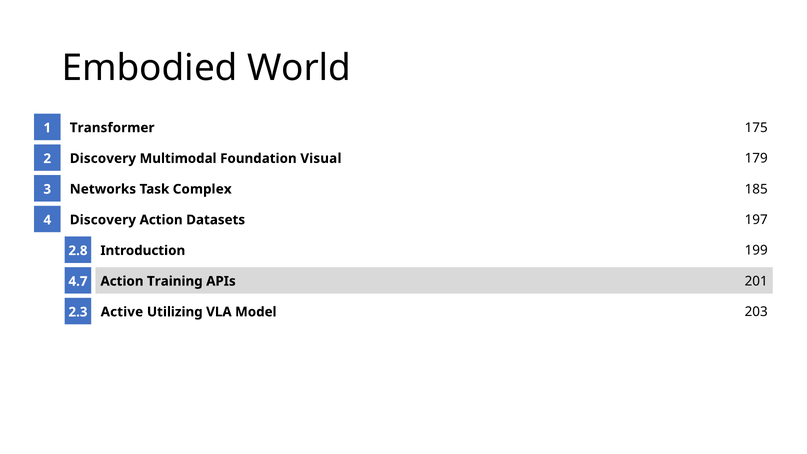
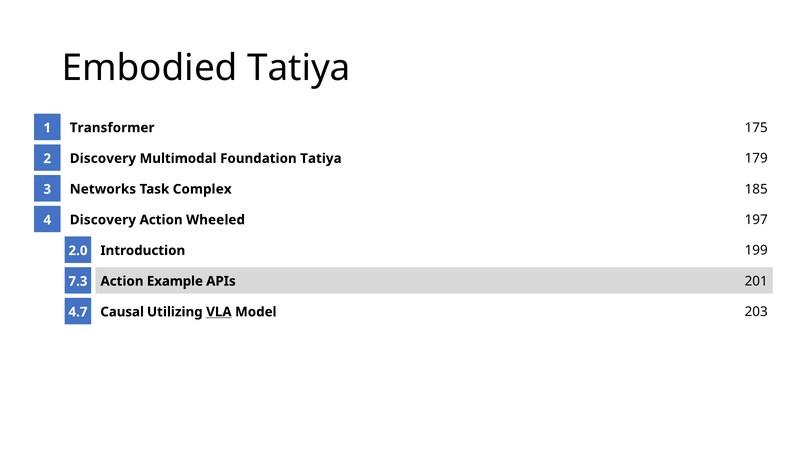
Embodied World: World -> Tatiya (299, 68)
Foundation Visual: Visual -> Tatiya (321, 158)
Datasets: Datasets -> Wheeled (216, 220)
2.8: 2.8 -> 2.0 (78, 251)
Training: Training -> Example (175, 281)
4.7: 4.7 -> 7.3 (78, 281)
Active: Active -> Causal (122, 312)
VLA underline: none -> present (219, 312)
2.3: 2.3 -> 4.7 (78, 312)
